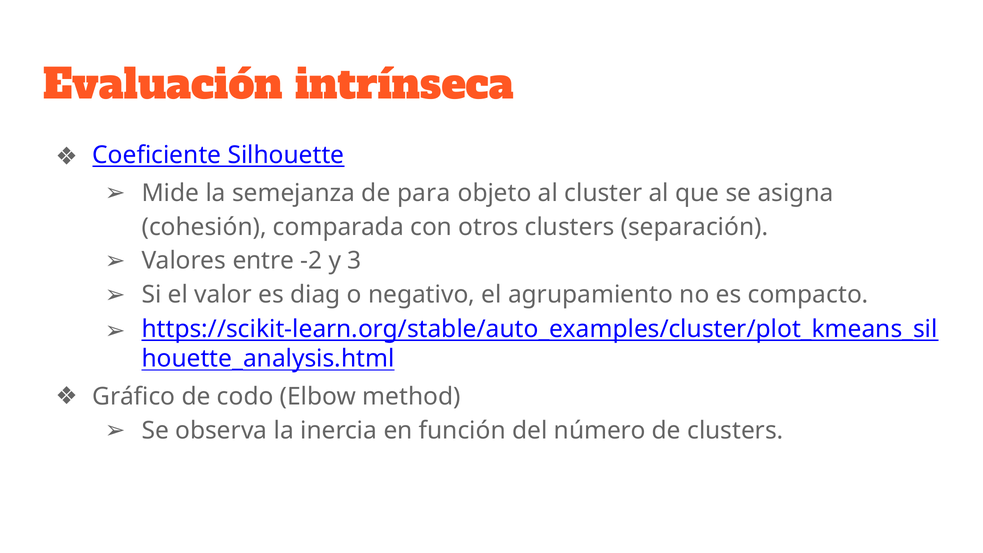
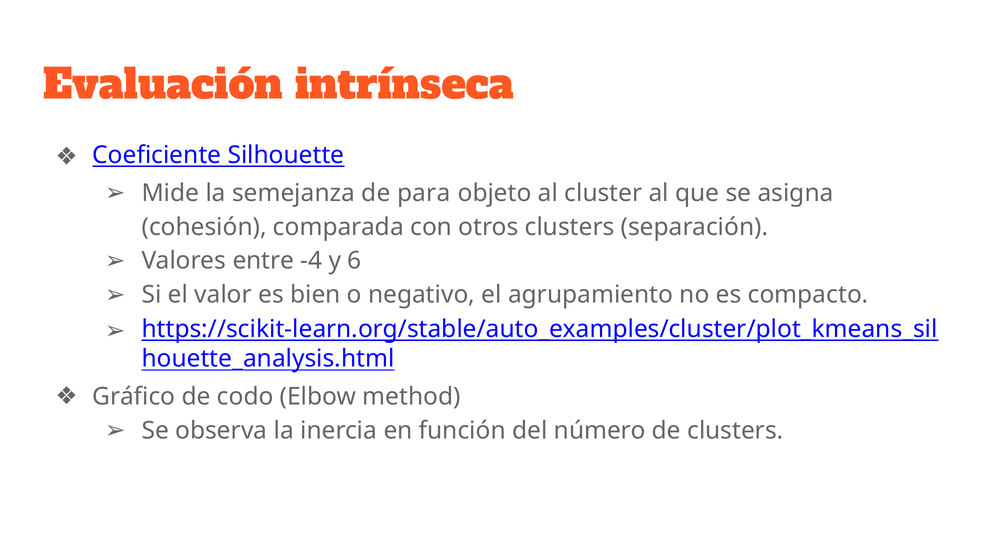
-2: -2 -> -4 (311, 261)
3: 3 -> 6 (354, 261)
diag: diag -> bien (315, 295)
